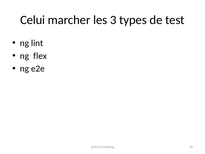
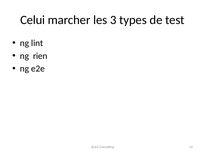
flex: flex -> rien (40, 56)
